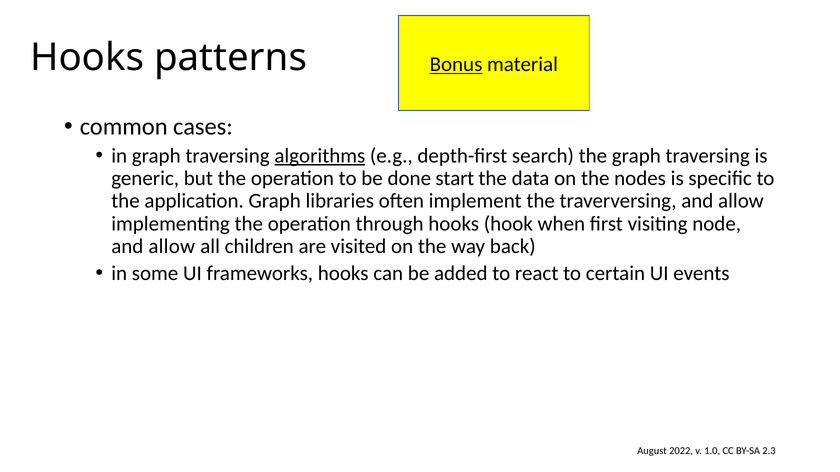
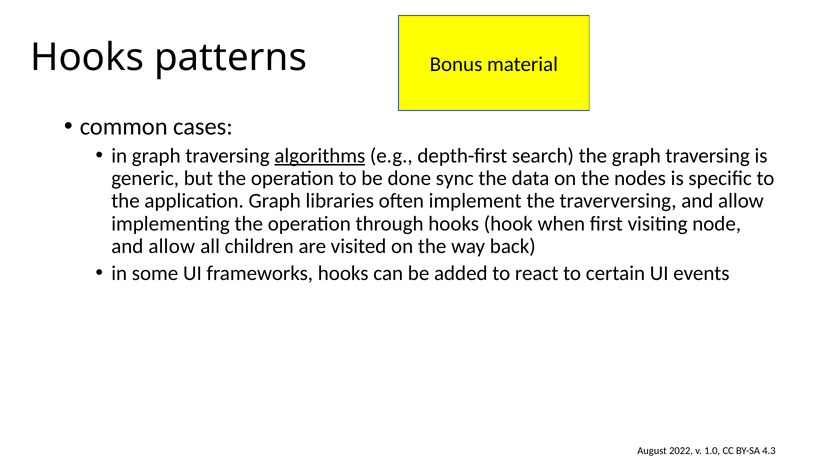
Bonus underline: present -> none (456, 65)
start: start -> sync (455, 178)
2.3: 2.3 -> 4.3 (769, 451)
